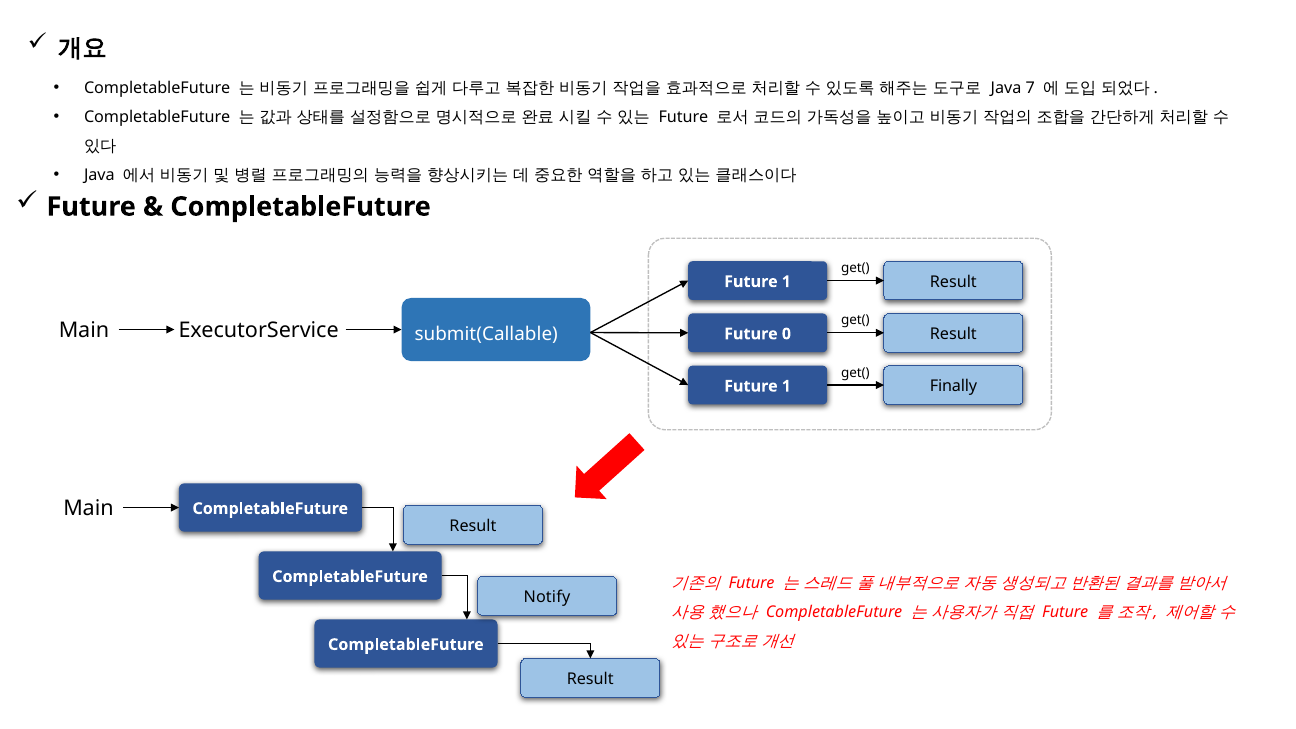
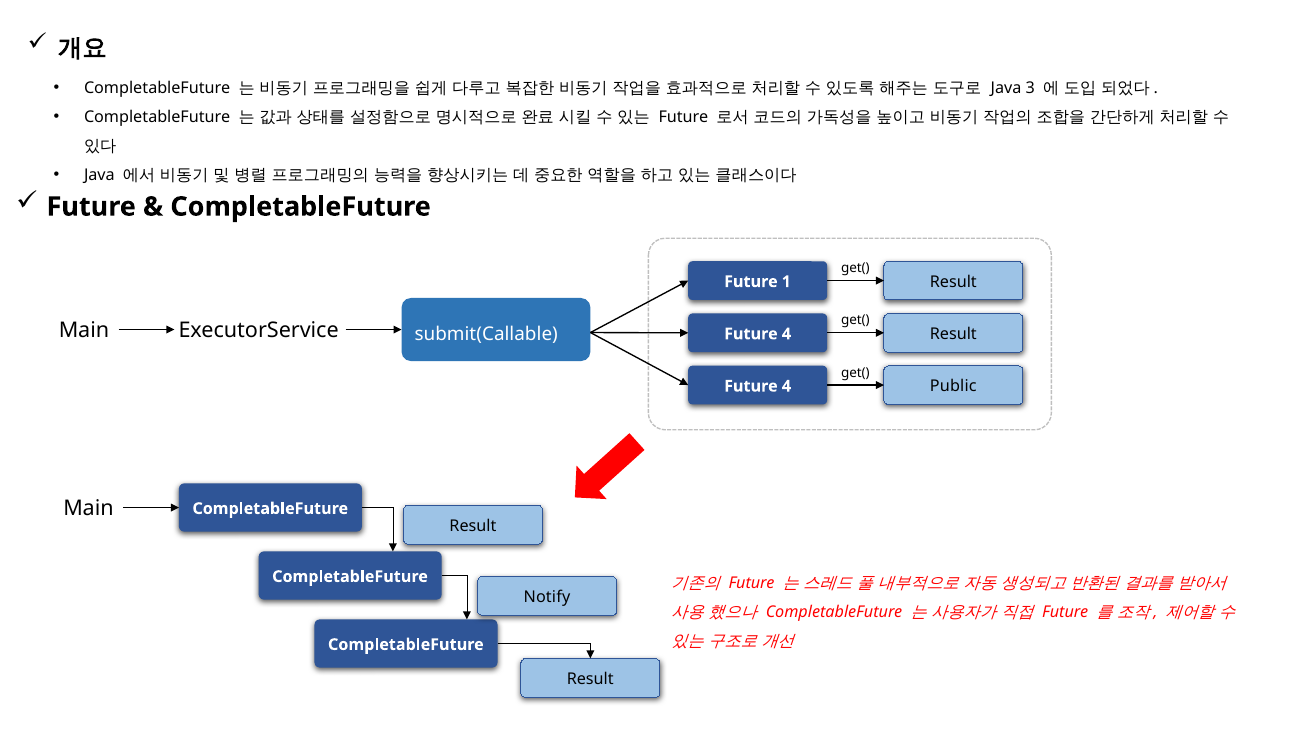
7: 7 -> 3 (1030, 88)
submit(Callable Future 0: 0 -> 4 (786, 334)
Finally: Finally -> Public (953, 386)
1: 1 -> 4 (786, 386)
